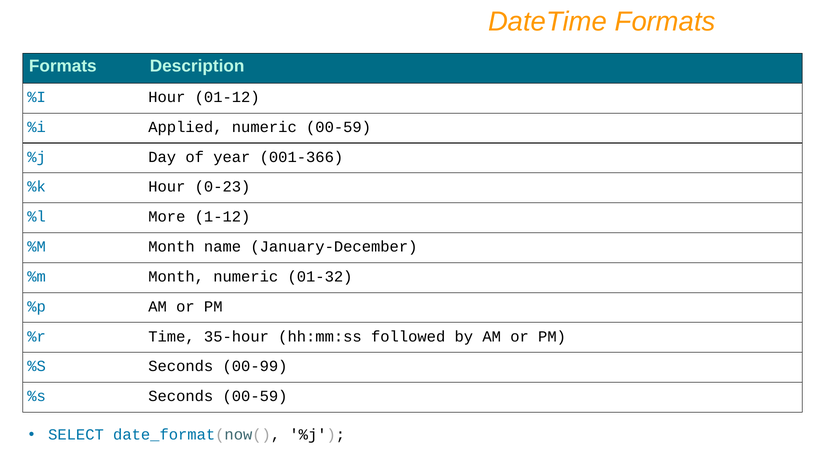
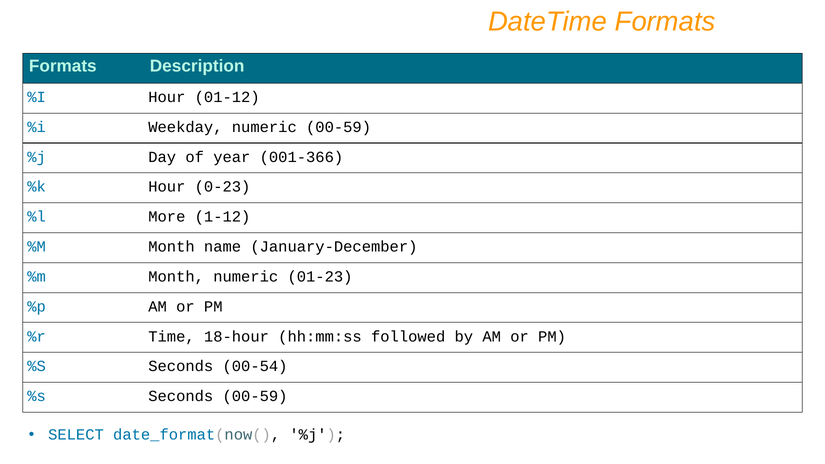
Applied: Applied -> Weekday (185, 127)
01-32: 01-32 -> 01-23 (320, 277)
35-hour: 35-hour -> 18-hour (236, 336)
00-99: 00-99 -> 00-54 (255, 366)
